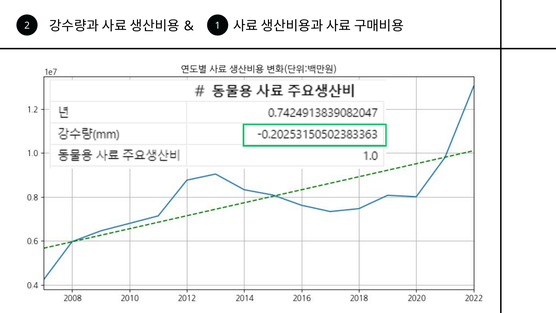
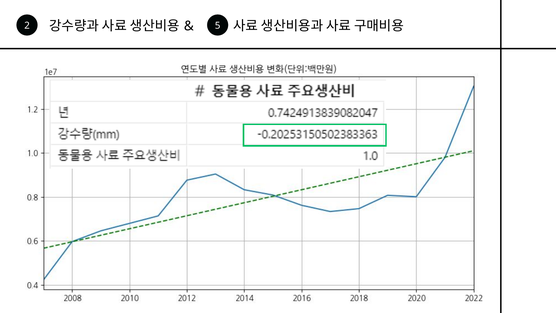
1: 1 -> 5 (218, 26)
